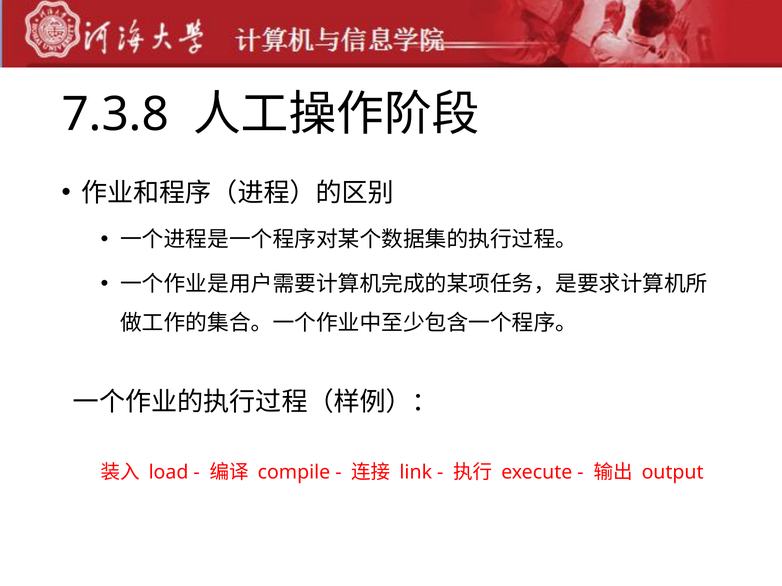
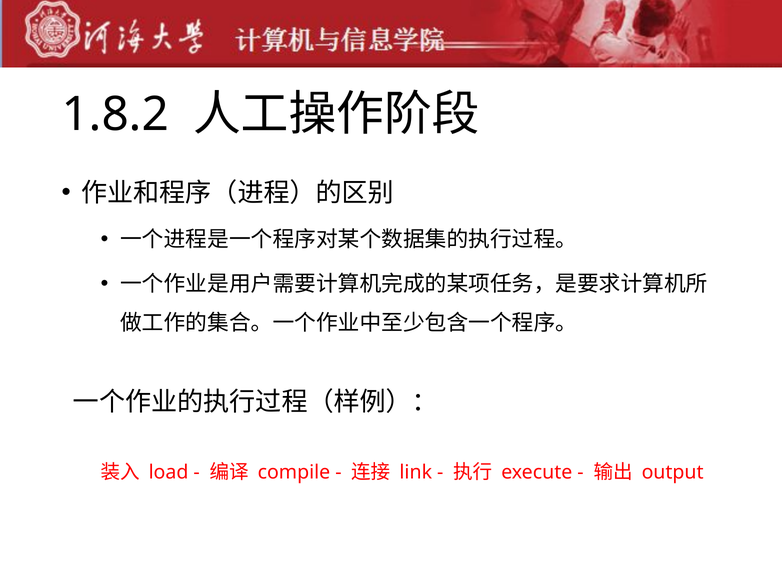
7.3.8: 7.3.8 -> 1.8.2 (115, 115)
